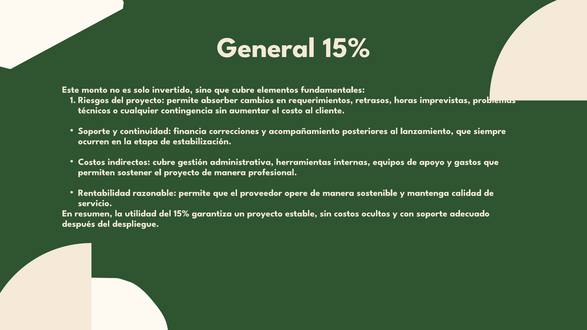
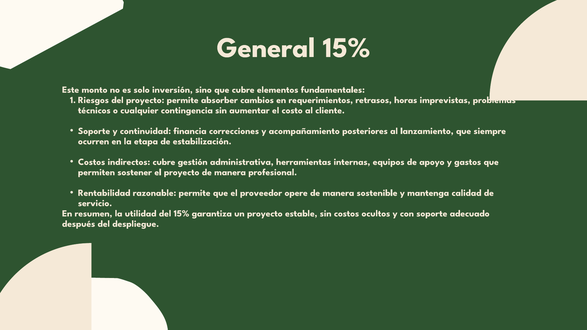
invertido: invertido -> inversión (172, 90)
